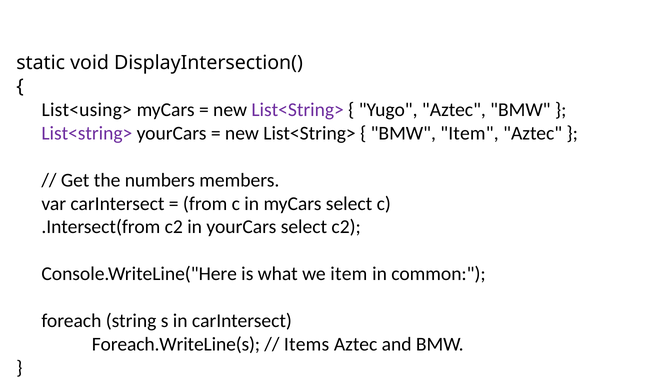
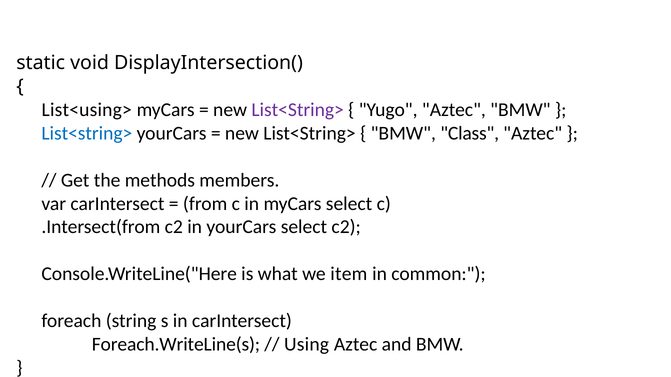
List<string> colour: purple -> blue (87, 133)
BMW Item: Item -> Class (470, 133)
numbers: numbers -> methods (160, 180)
Items: Items -> Using (307, 345)
